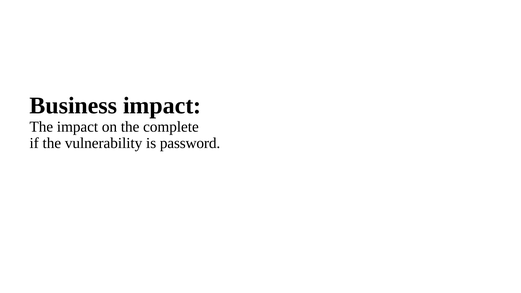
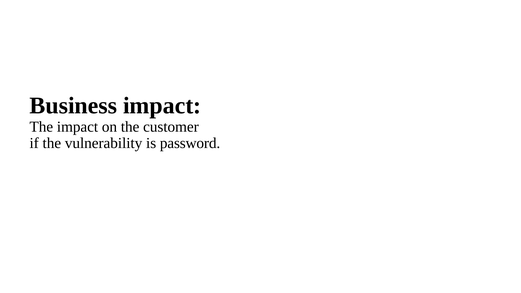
complete: complete -> customer (171, 127)
